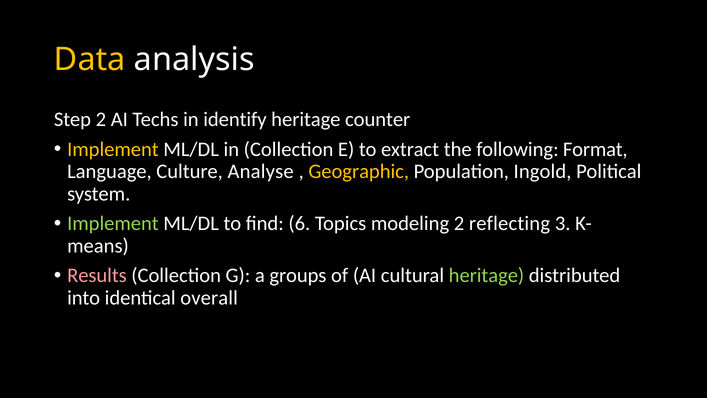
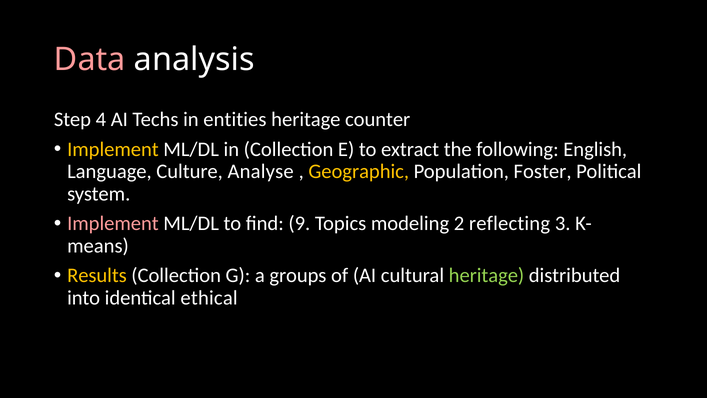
Data colour: yellow -> pink (90, 59)
Step 2: 2 -> 4 (101, 120)
identify: identify -> entities (235, 120)
Format: Format -> English (595, 149)
Ingold: Ingold -> Foster (543, 171)
Implement colour: light green -> pink (113, 223)
6: 6 -> 9 (299, 223)
Results colour: pink -> yellow (97, 275)
overall: overall -> ethical (209, 298)
